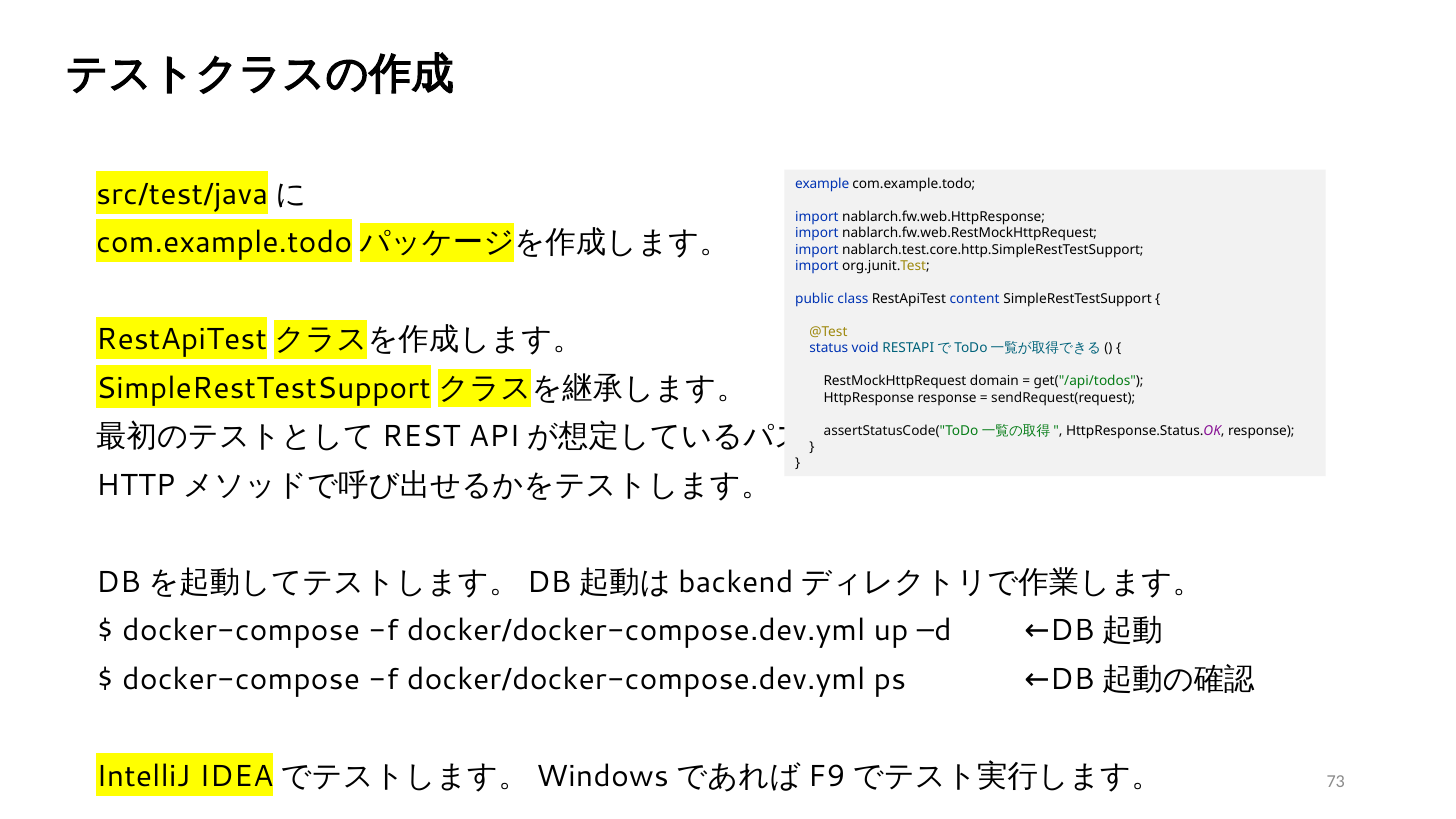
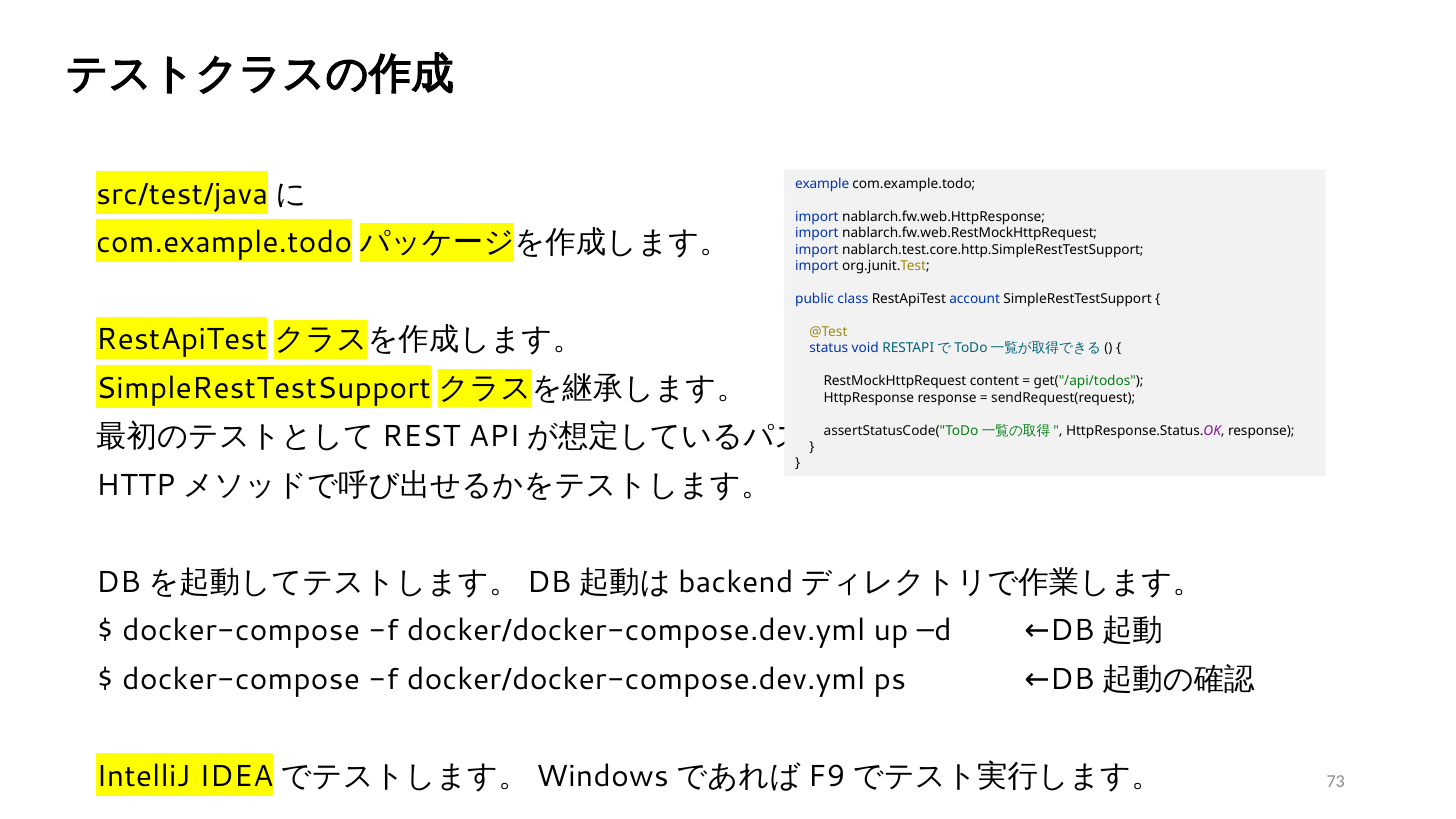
content: content -> account (975, 299)
domain: domain -> content (994, 381)
